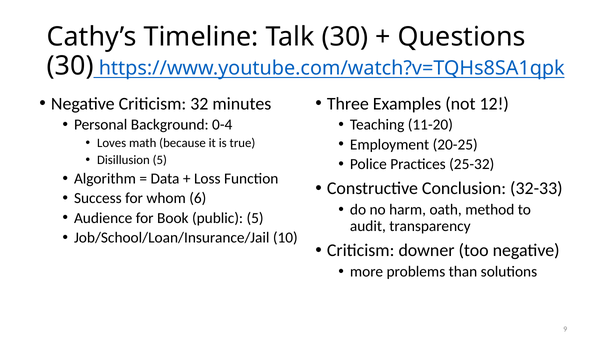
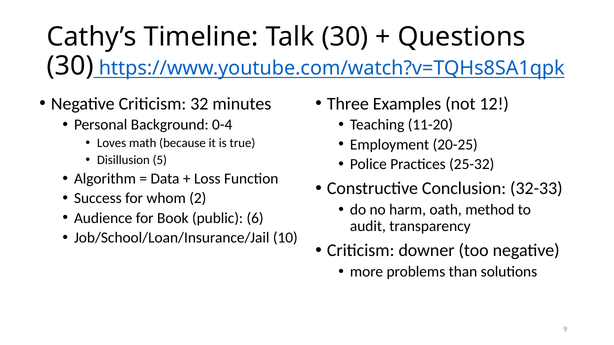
6: 6 -> 2 (198, 199)
public 5: 5 -> 6 (255, 218)
